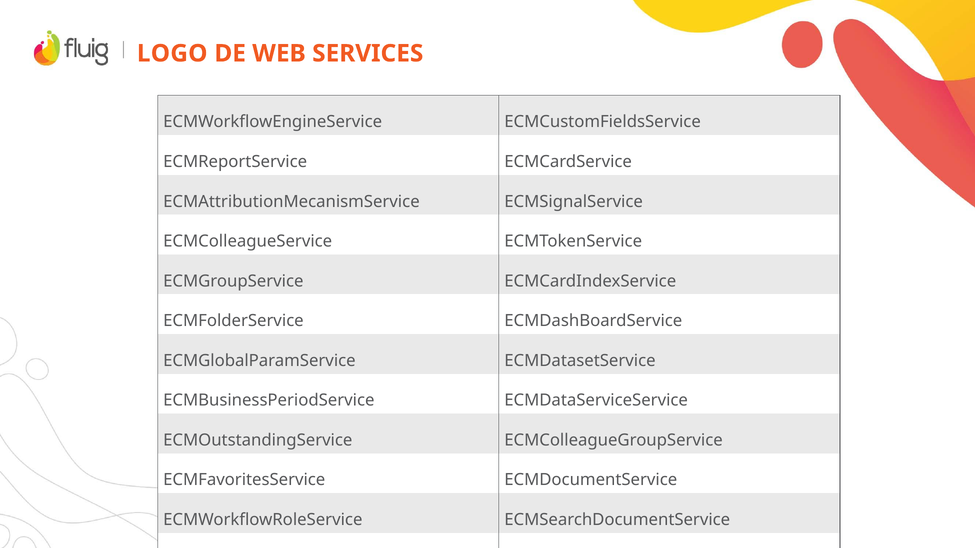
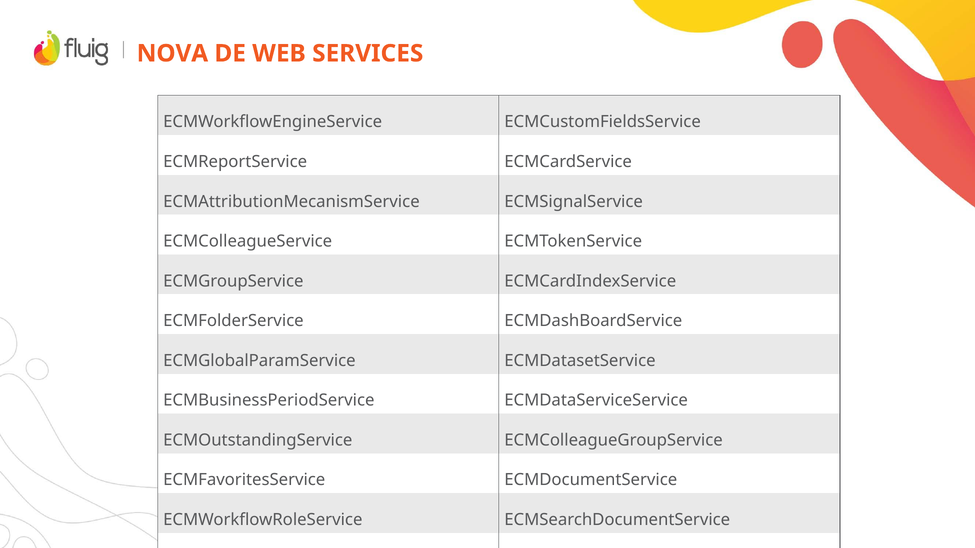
LOGO: LOGO -> NOVA (172, 54)
